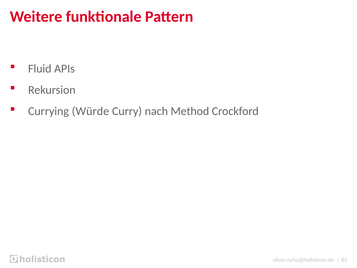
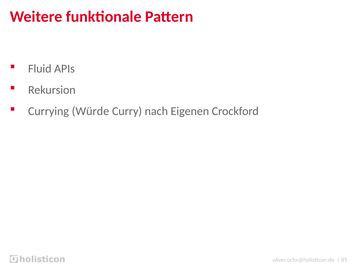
Method: Method -> Eigenen (190, 111)
